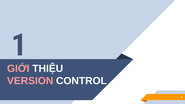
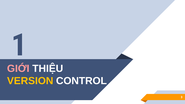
VERSION colour: pink -> yellow (30, 81)
